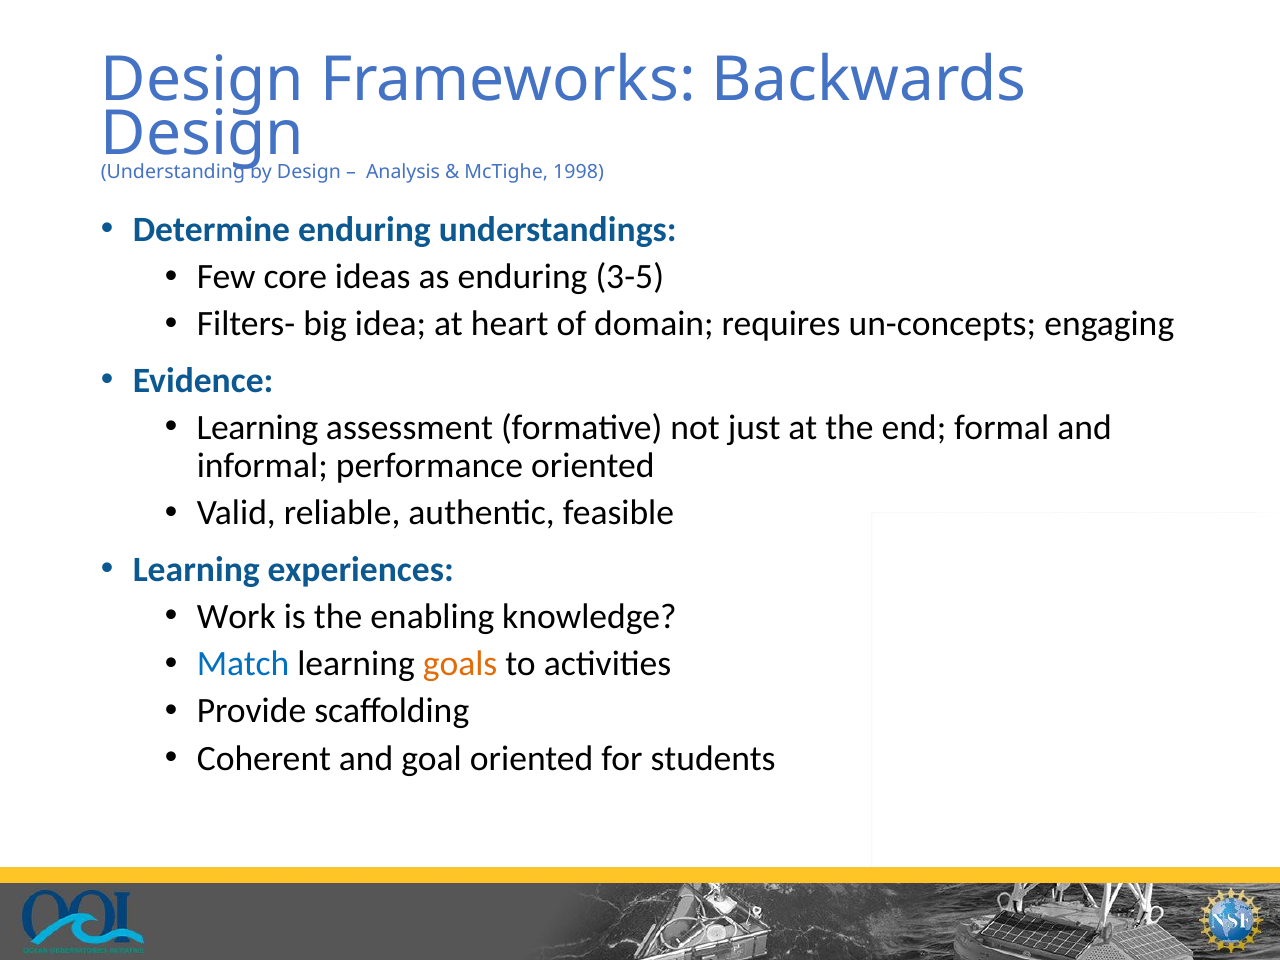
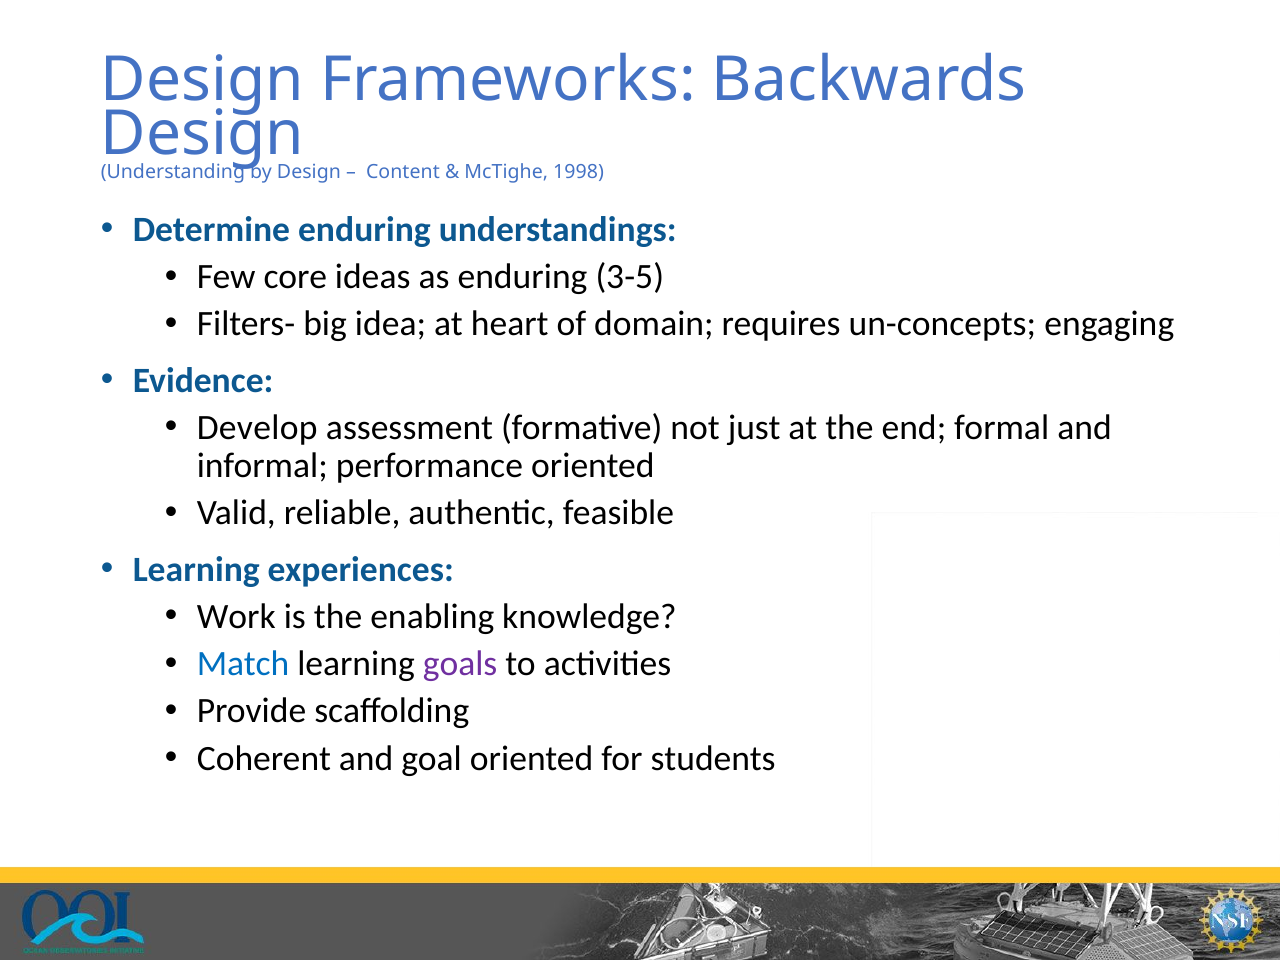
Analysis: Analysis -> Content (403, 172)
Learning: Learning -> Develop (257, 428)
goals colour: orange -> purple (460, 664)
